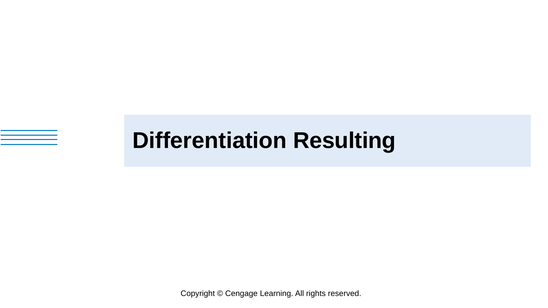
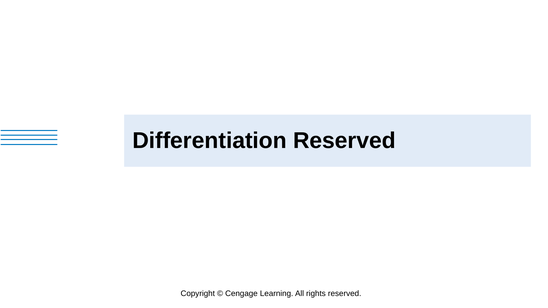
Differentiation Resulting: Resulting -> Reserved (344, 141)
